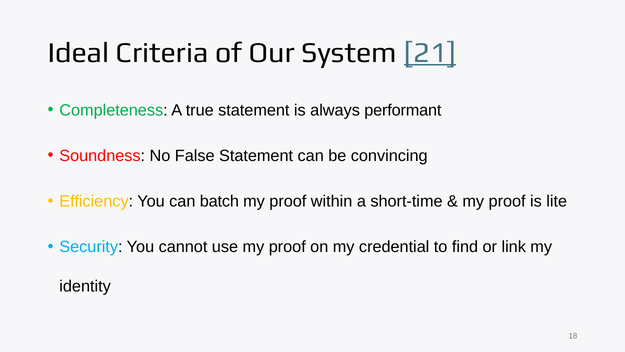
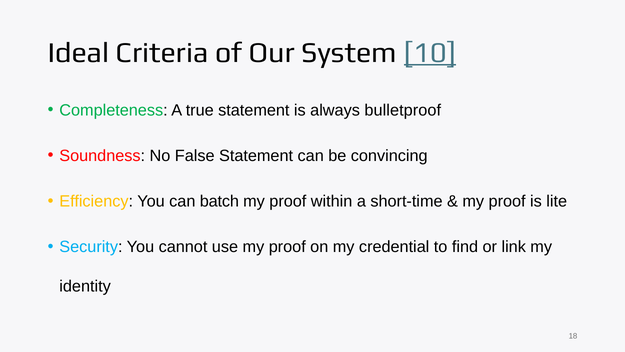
21: 21 -> 10 (430, 53)
performant: performant -> bulletproof (403, 110)
